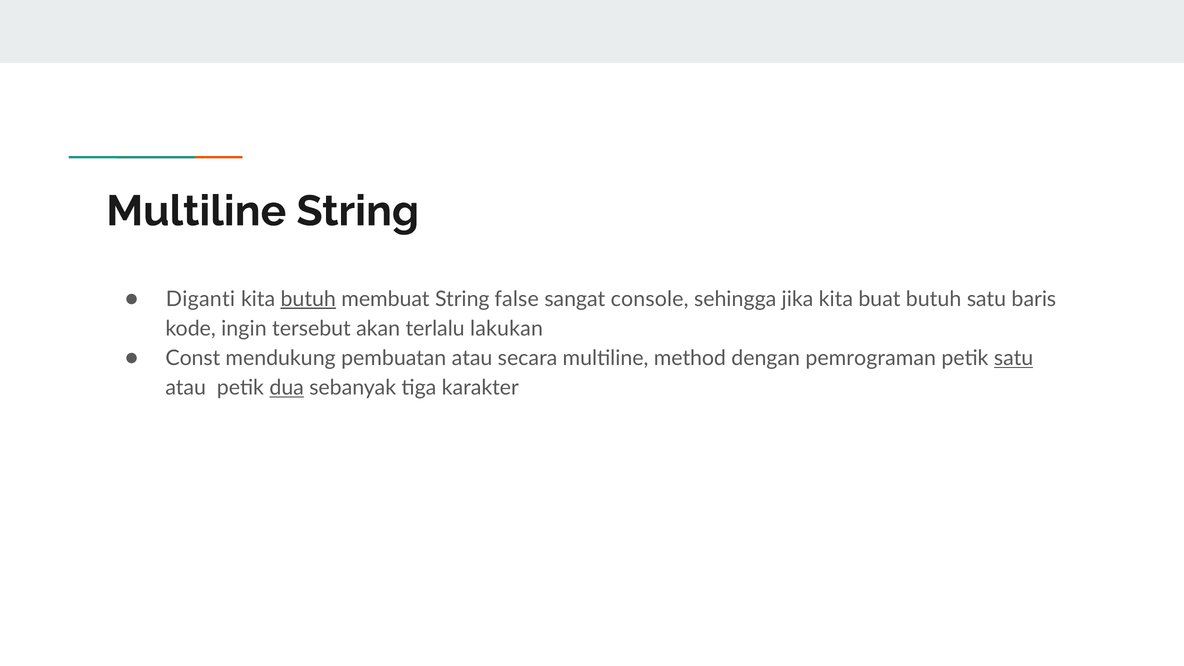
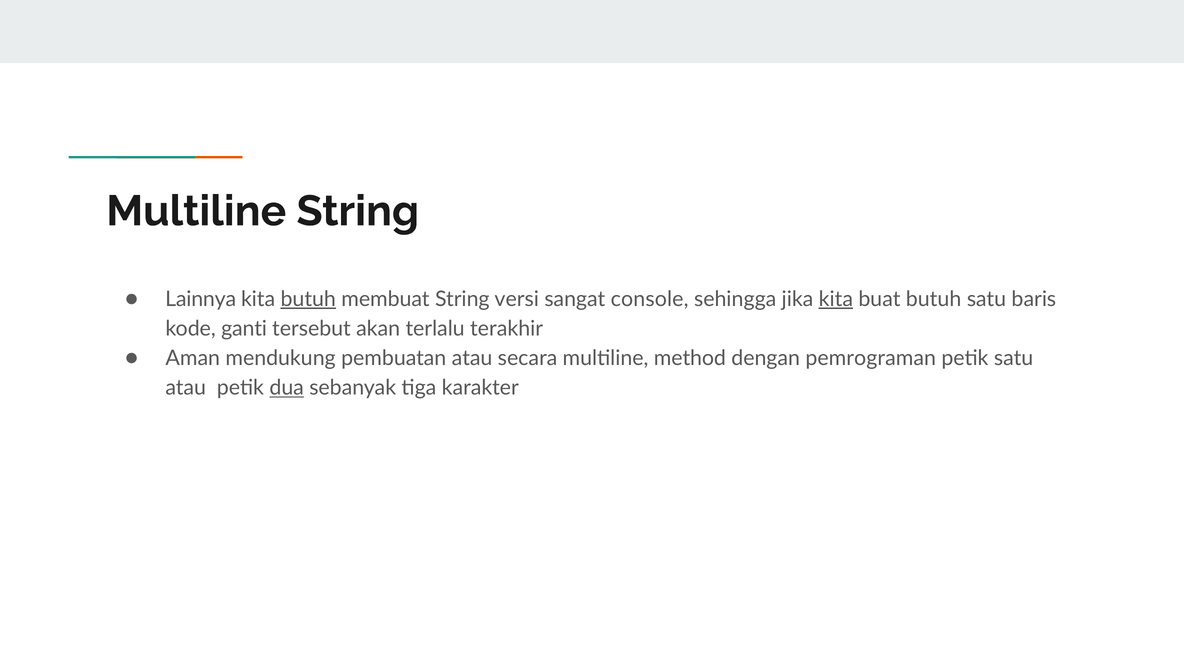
Diganti: Diganti -> Lainnya (201, 299)
false: false -> versi (517, 299)
kita underline: none -> present (836, 299)
ingin: ingin -> ganti (244, 329)
lakukan: lakukan -> terakhir (507, 329)
Const: Const -> Aman (193, 358)
satu underline: present -> none (1014, 358)
